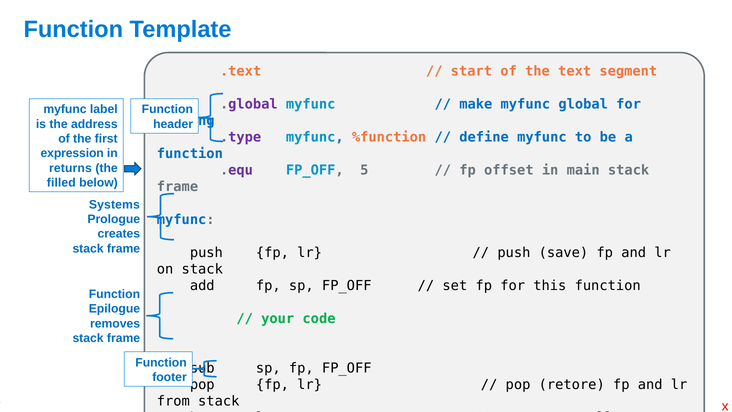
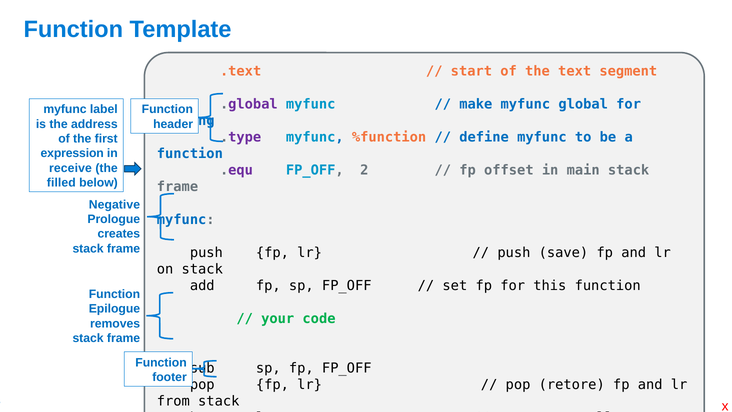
returns: returns -> receive (70, 168)
5: 5 -> 2 (364, 170)
Systems: Systems -> Negative (114, 204)
